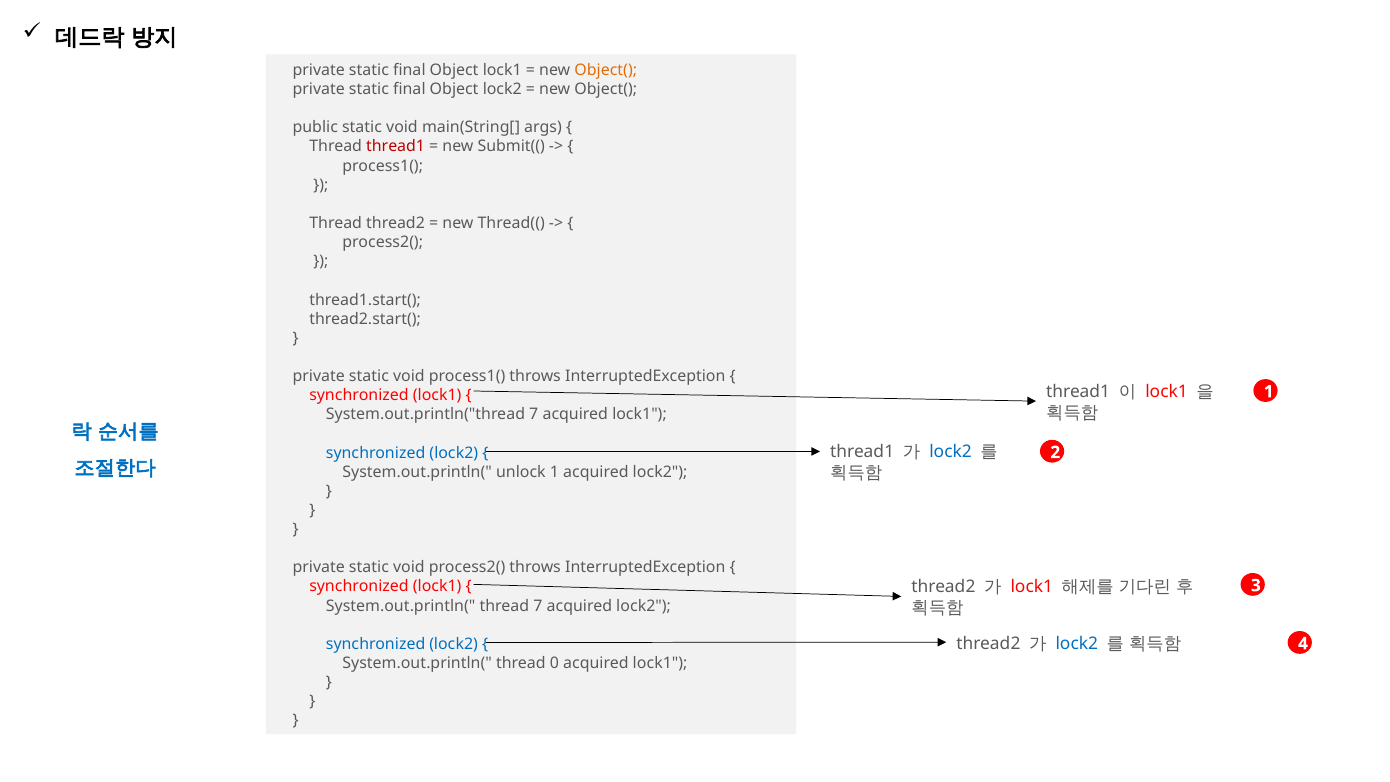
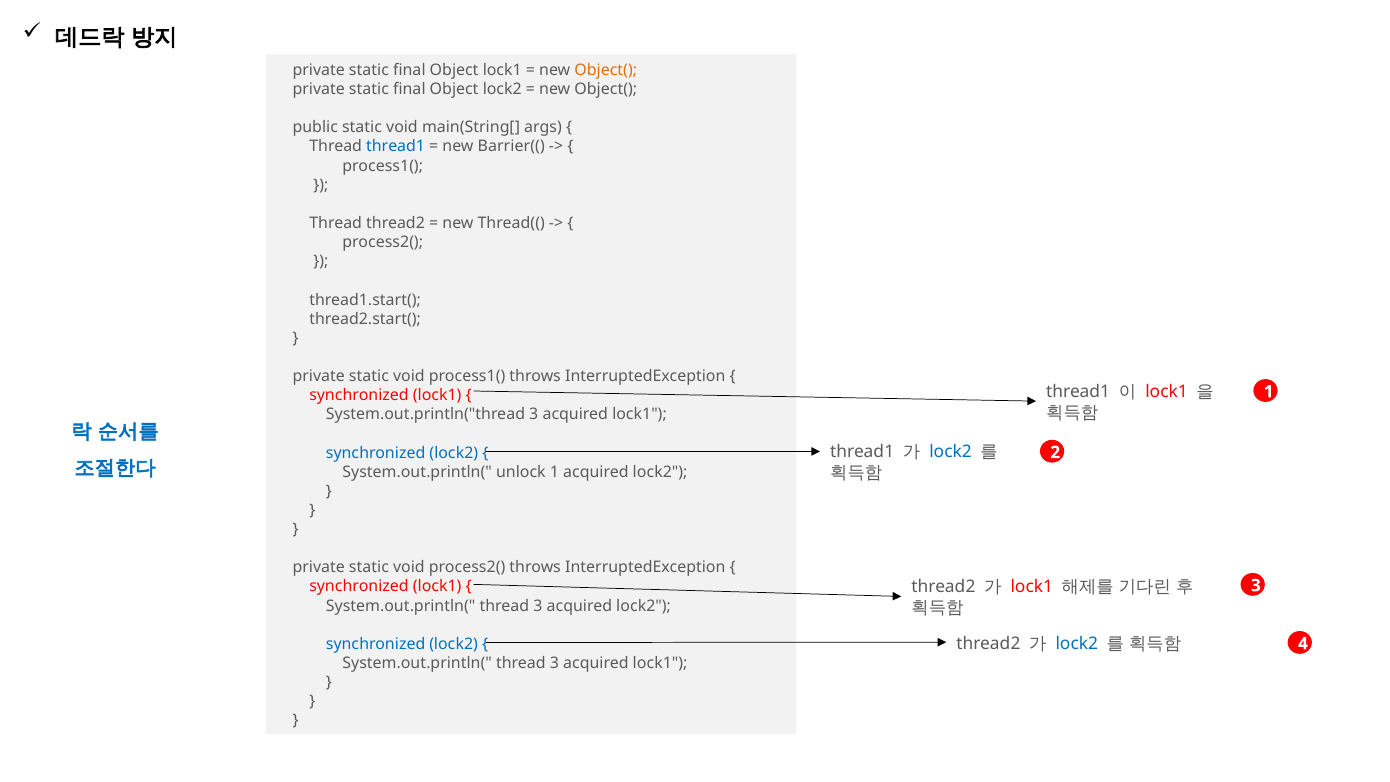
thread1 colour: red -> blue (396, 147)
Submit((: Submit(( -> Barrier(( (511, 147)
System.out.println("thread 7: 7 -> 3 (534, 414)
7: 7 -> 3 (538, 606)
0: 0 -> 3 (554, 663)
